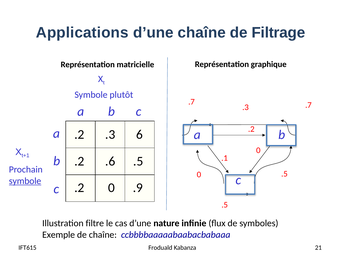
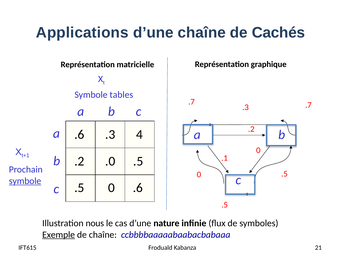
Filtrage: Filtrage -> Cachés (278, 33)
plutôt: plutôt -> tables (121, 95)
a .2: .2 -> .6 (79, 134)
6: 6 -> 4 (140, 134)
.6: .6 -> .0 (110, 161)
.2: .2 -> .5 (79, 188)
0 .9: .9 -> .6 (138, 188)
filtre: filtre -> nous (95, 223)
Exemple underline: none -> present (59, 234)
